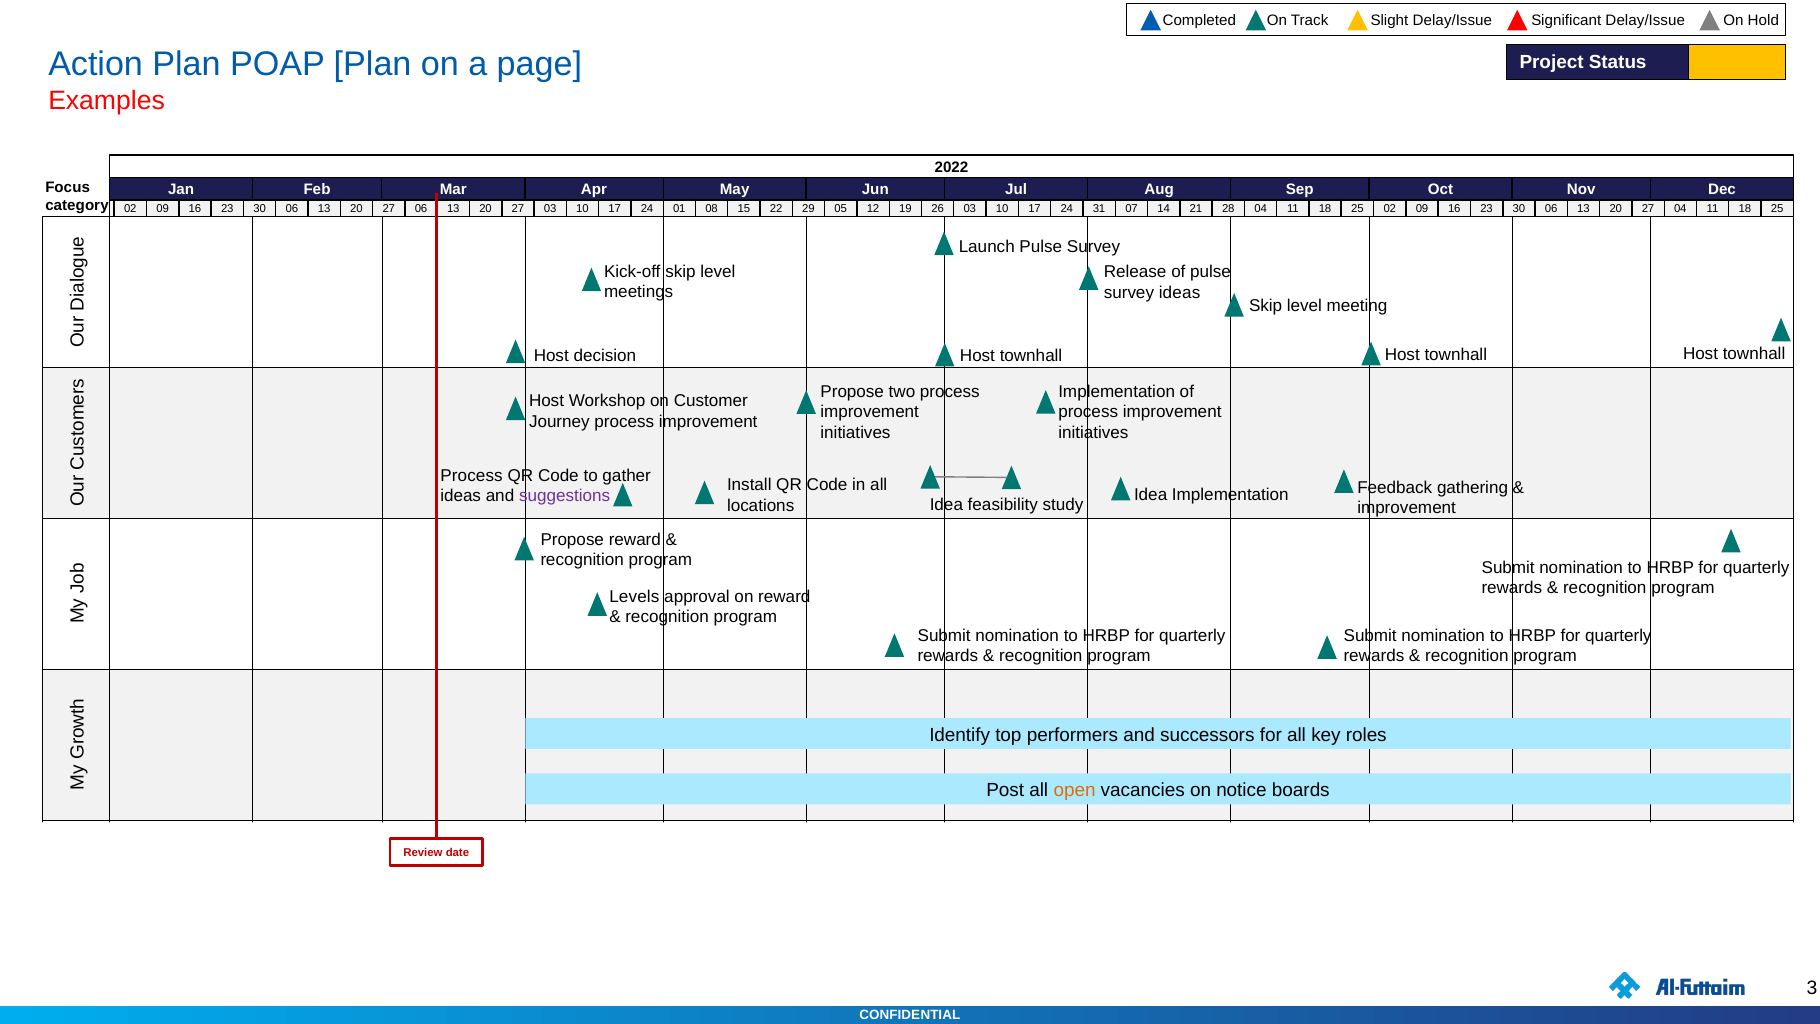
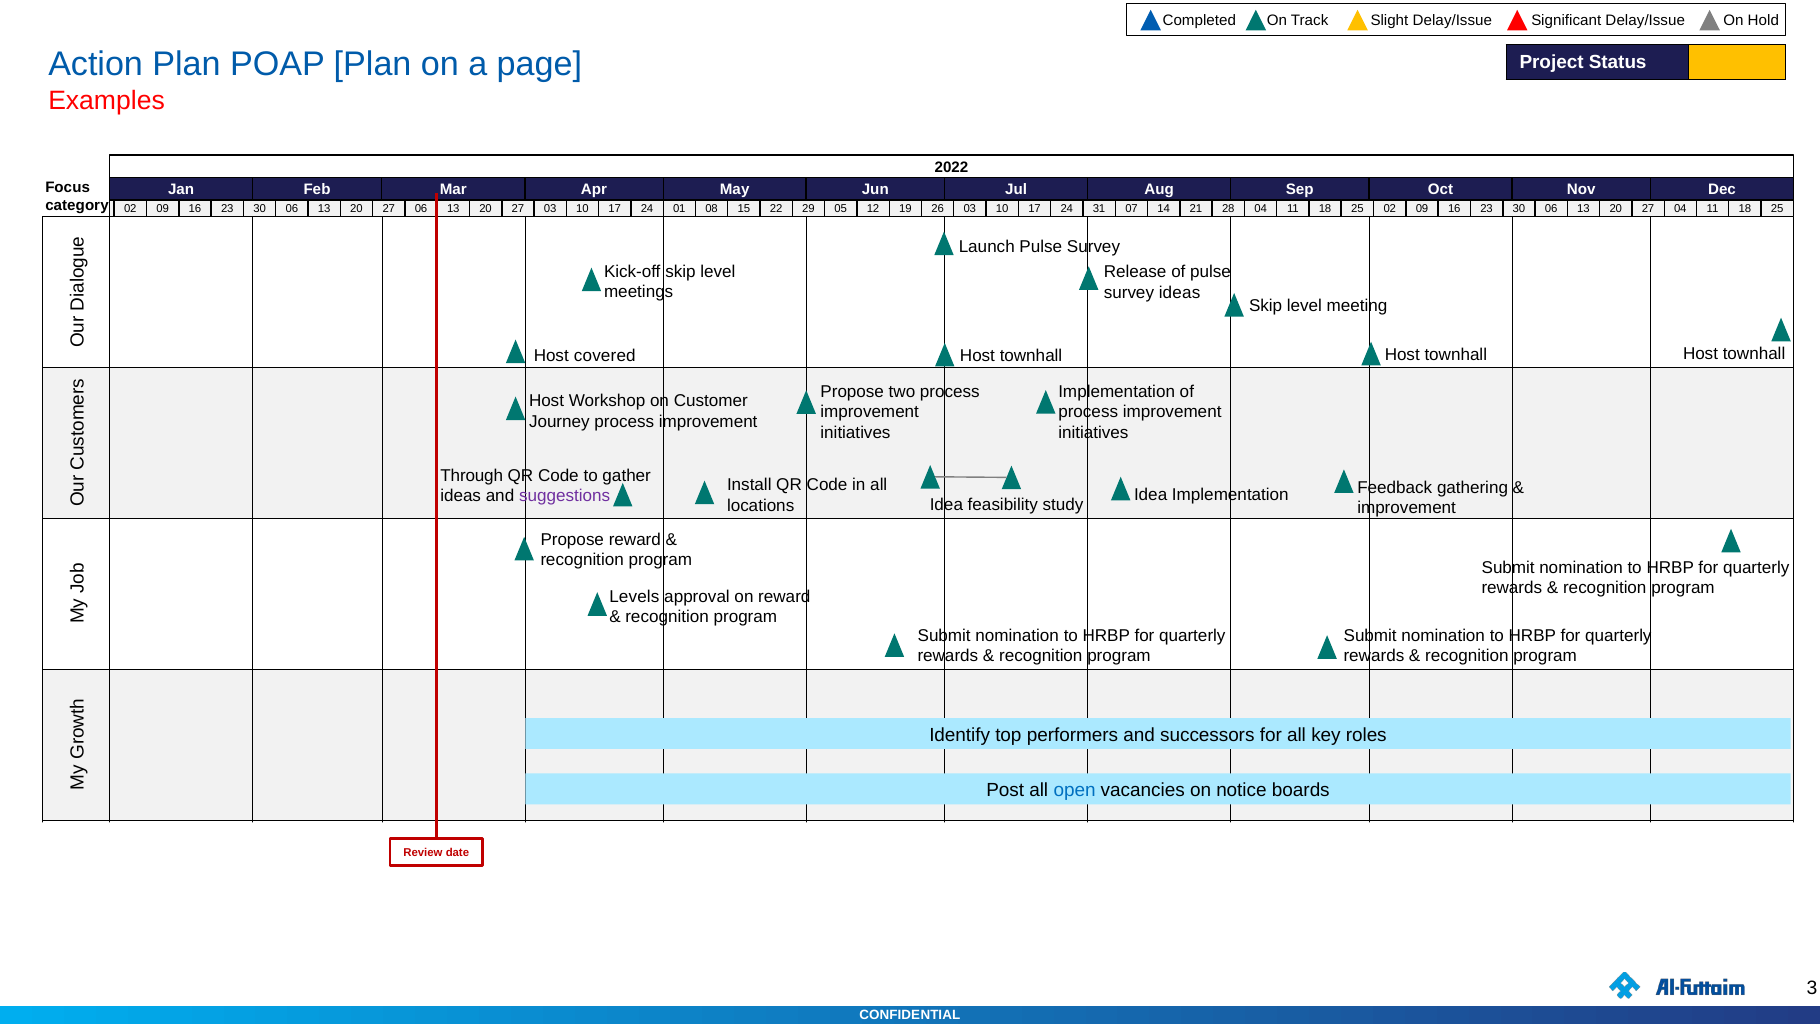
decision: decision -> covered (605, 356)
Process: Process -> Through (472, 475)
open colour: orange -> blue (1075, 790)
